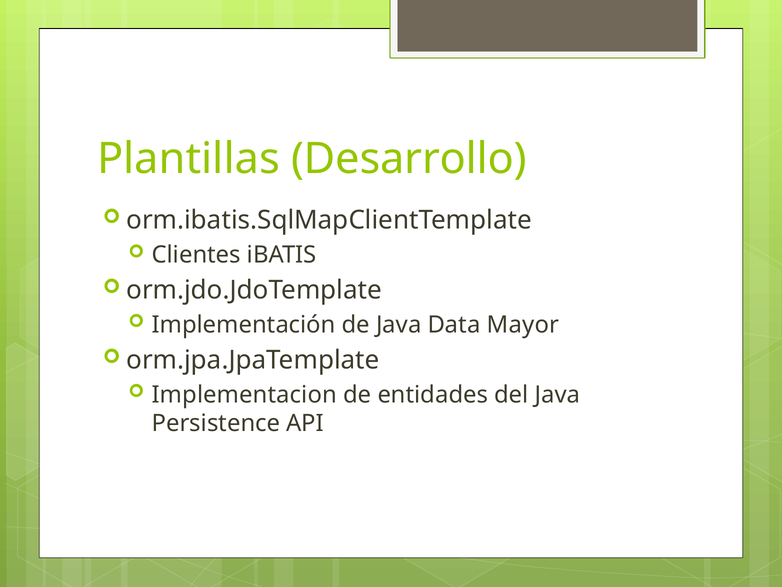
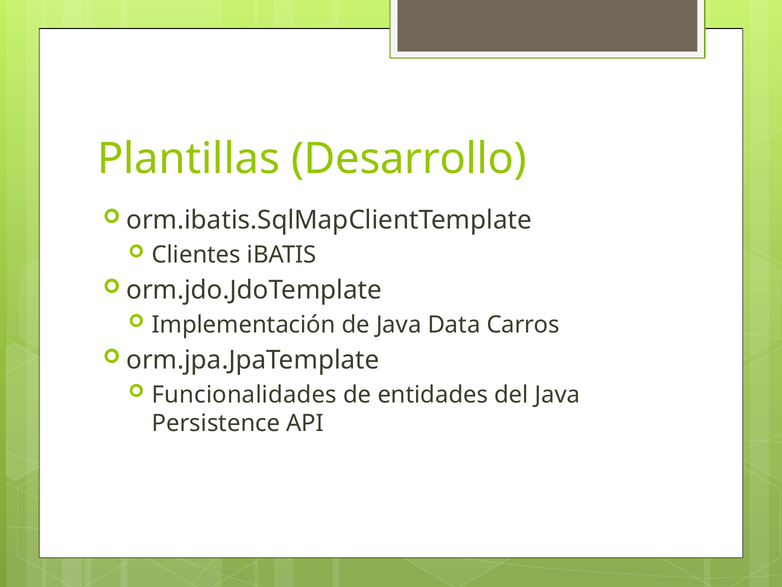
Mayor: Mayor -> Carros (523, 325)
Implementacion: Implementacion -> Funcionalidades (244, 395)
